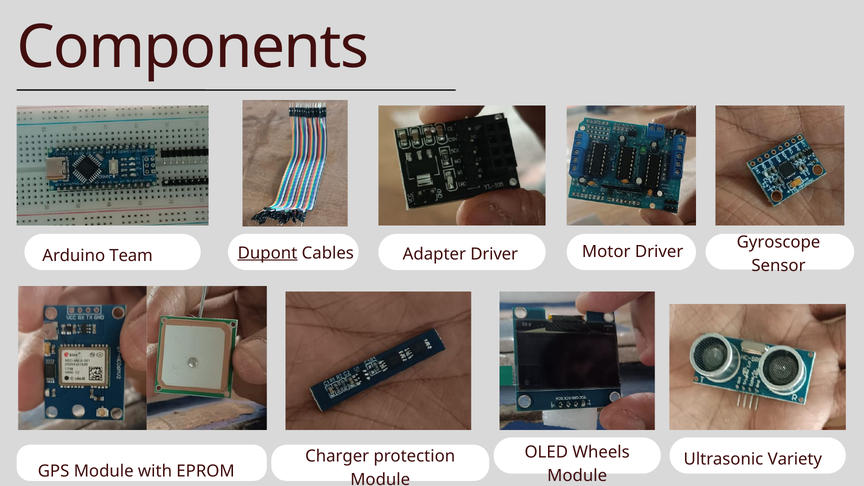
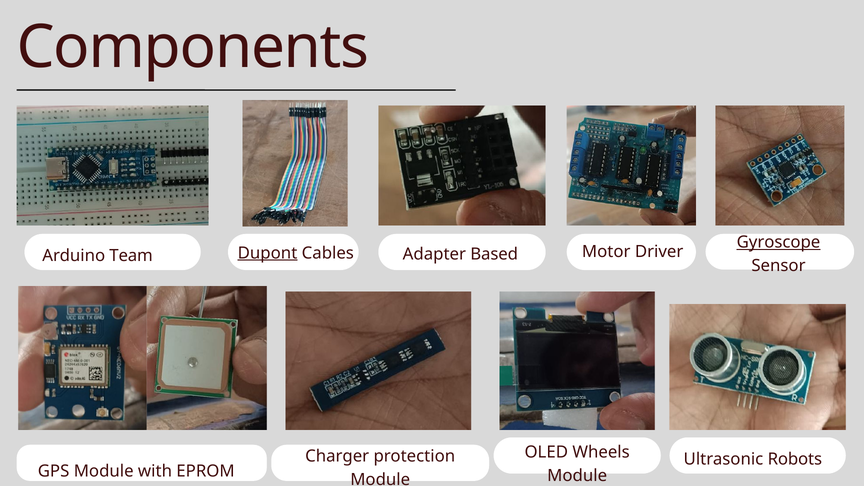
Gyroscope underline: none -> present (778, 242)
Adapter Driver: Driver -> Based (494, 254)
Variety: Variety -> Robots (795, 459)
